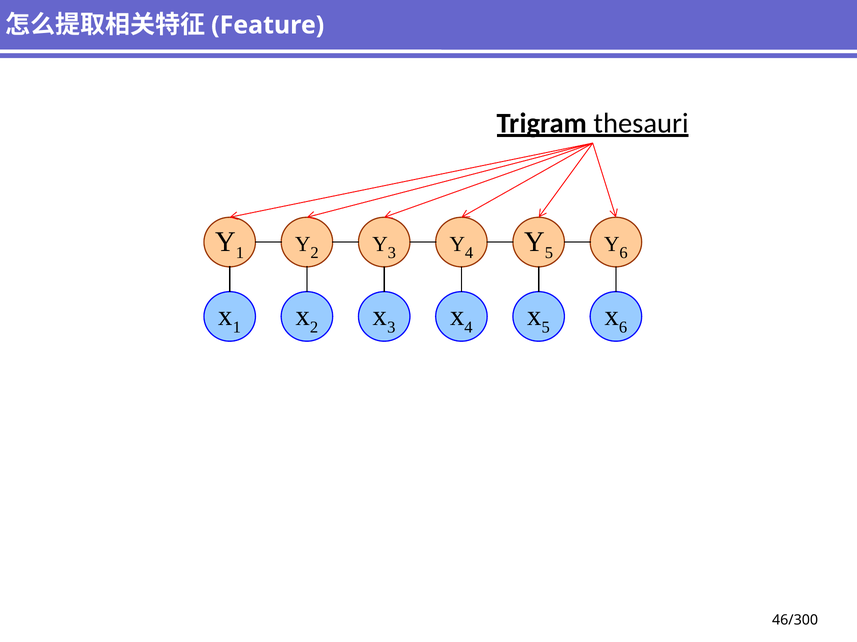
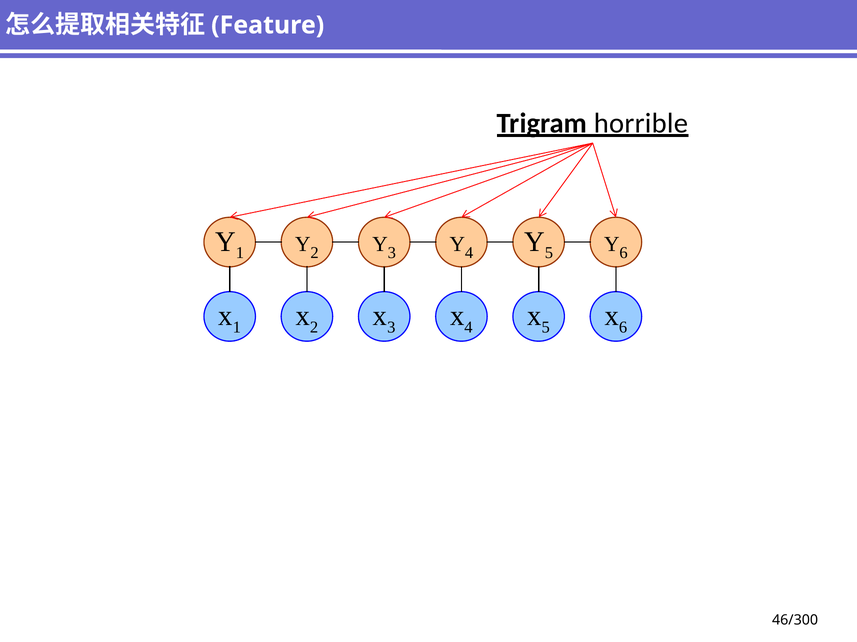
thesauri: thesauri -> horrible (641, 123)
